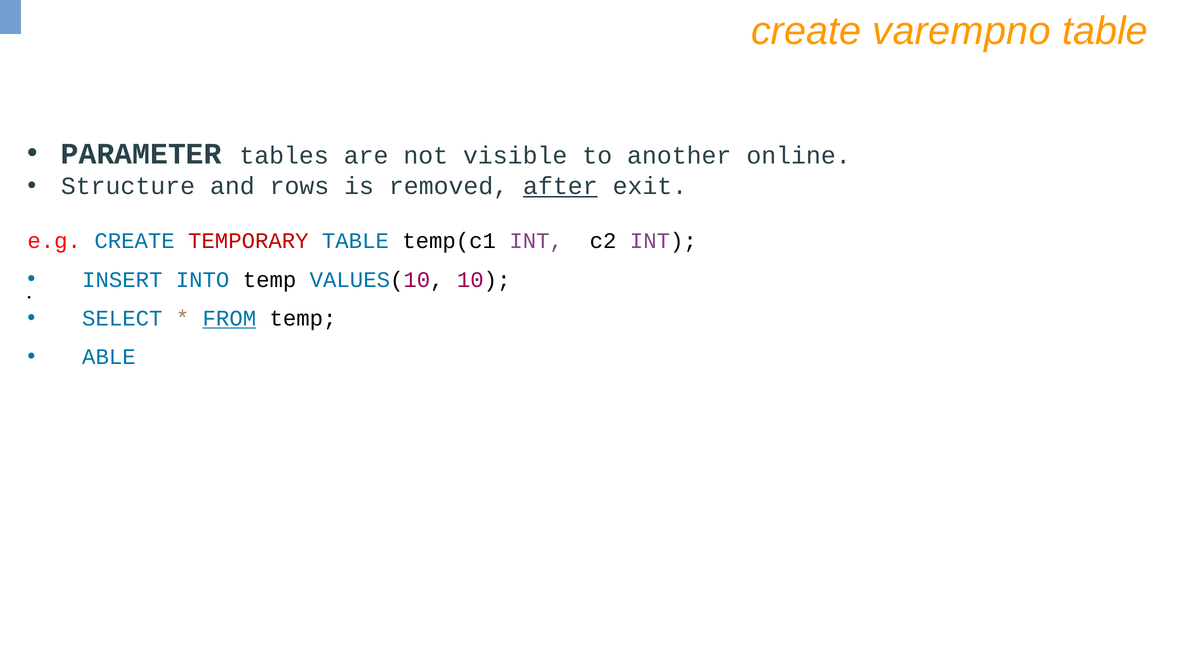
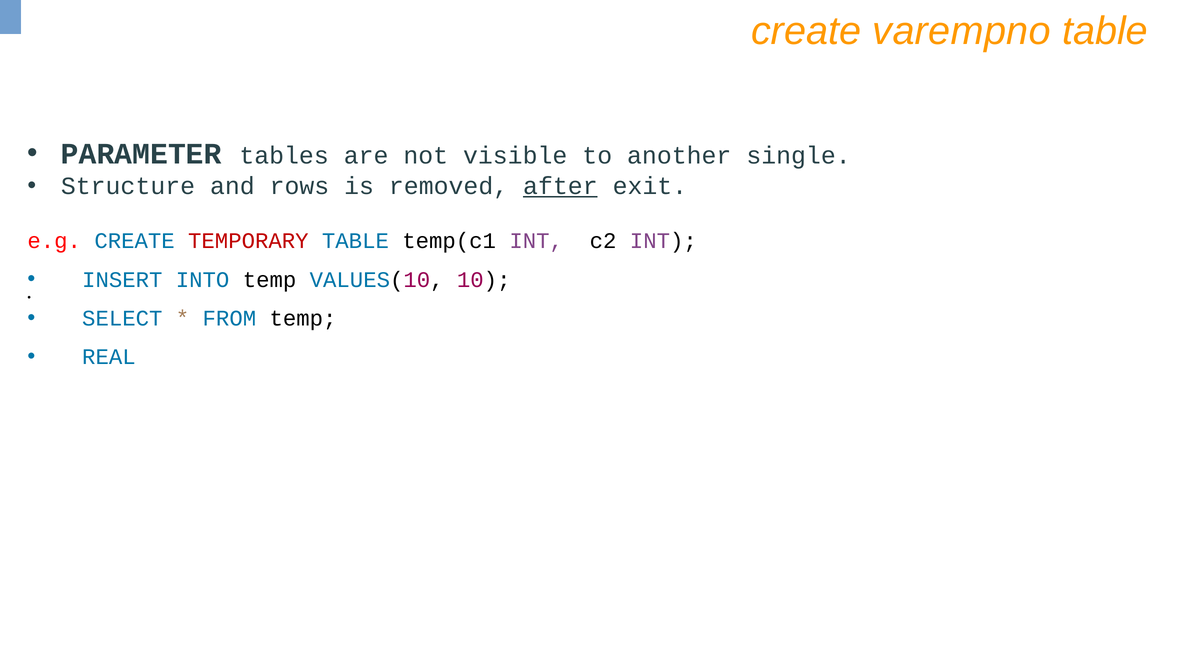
online: online -> single (799, 156)
FROM underline: present -> none (229, 319)
ABLE: ABLE -> REAL (109, 357)
